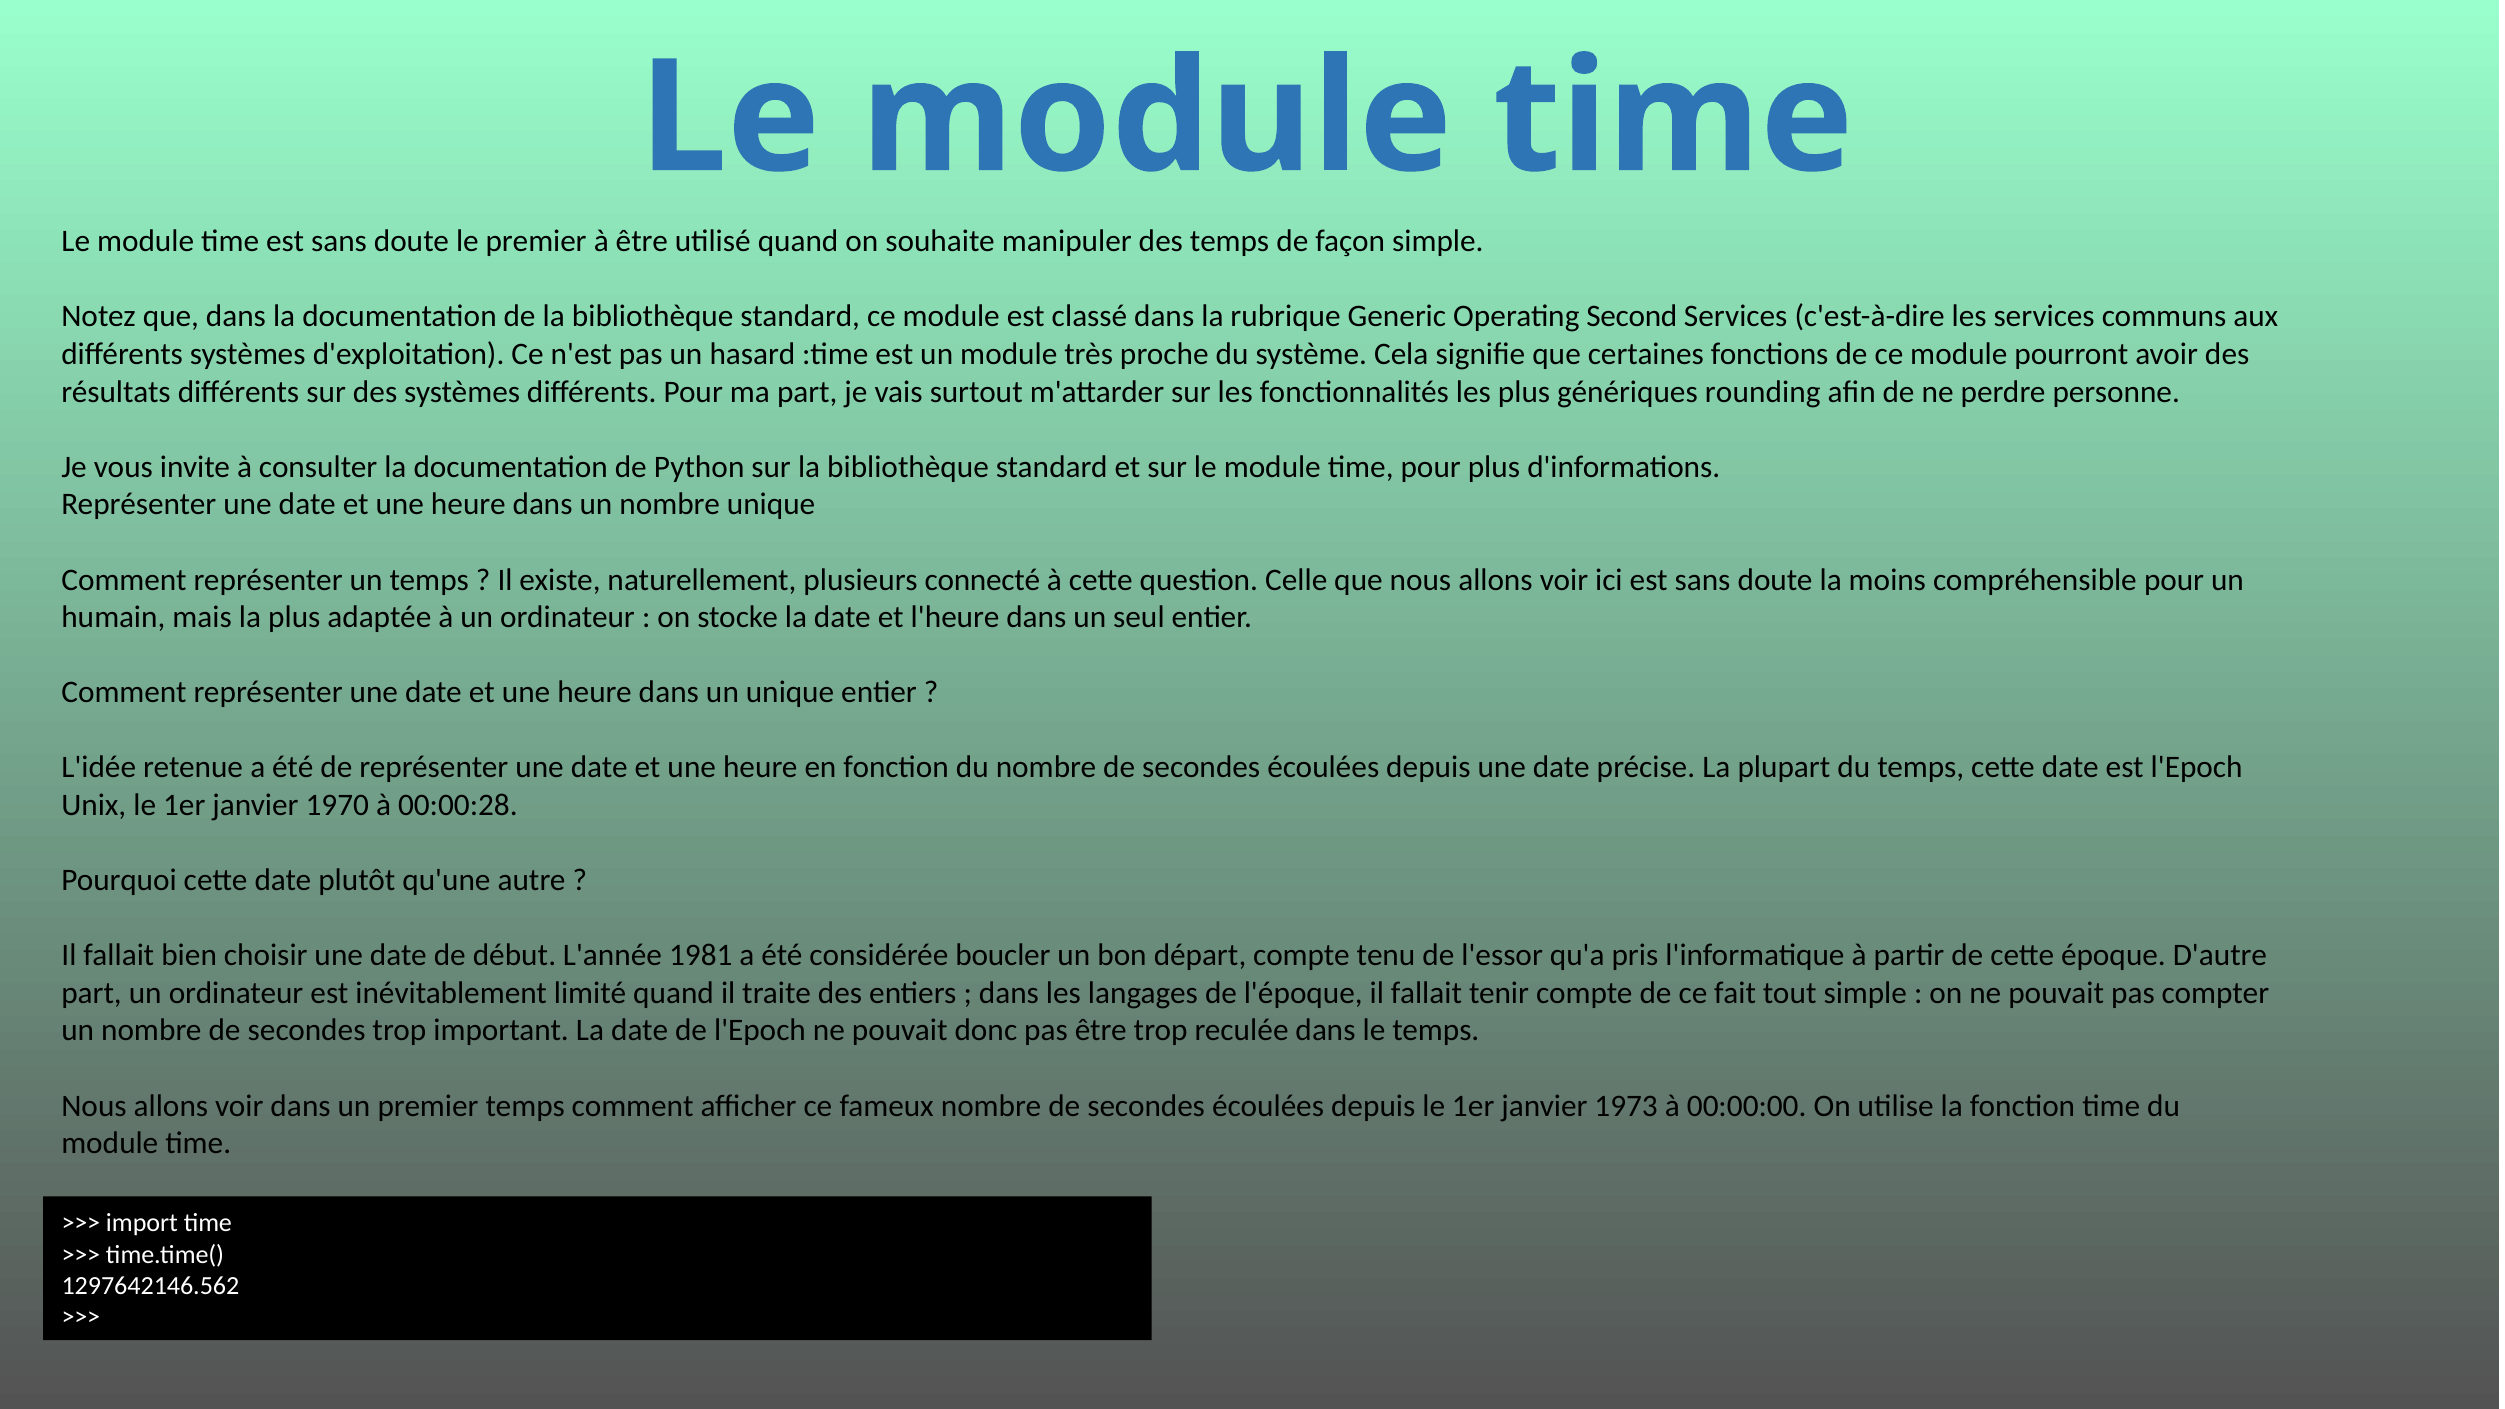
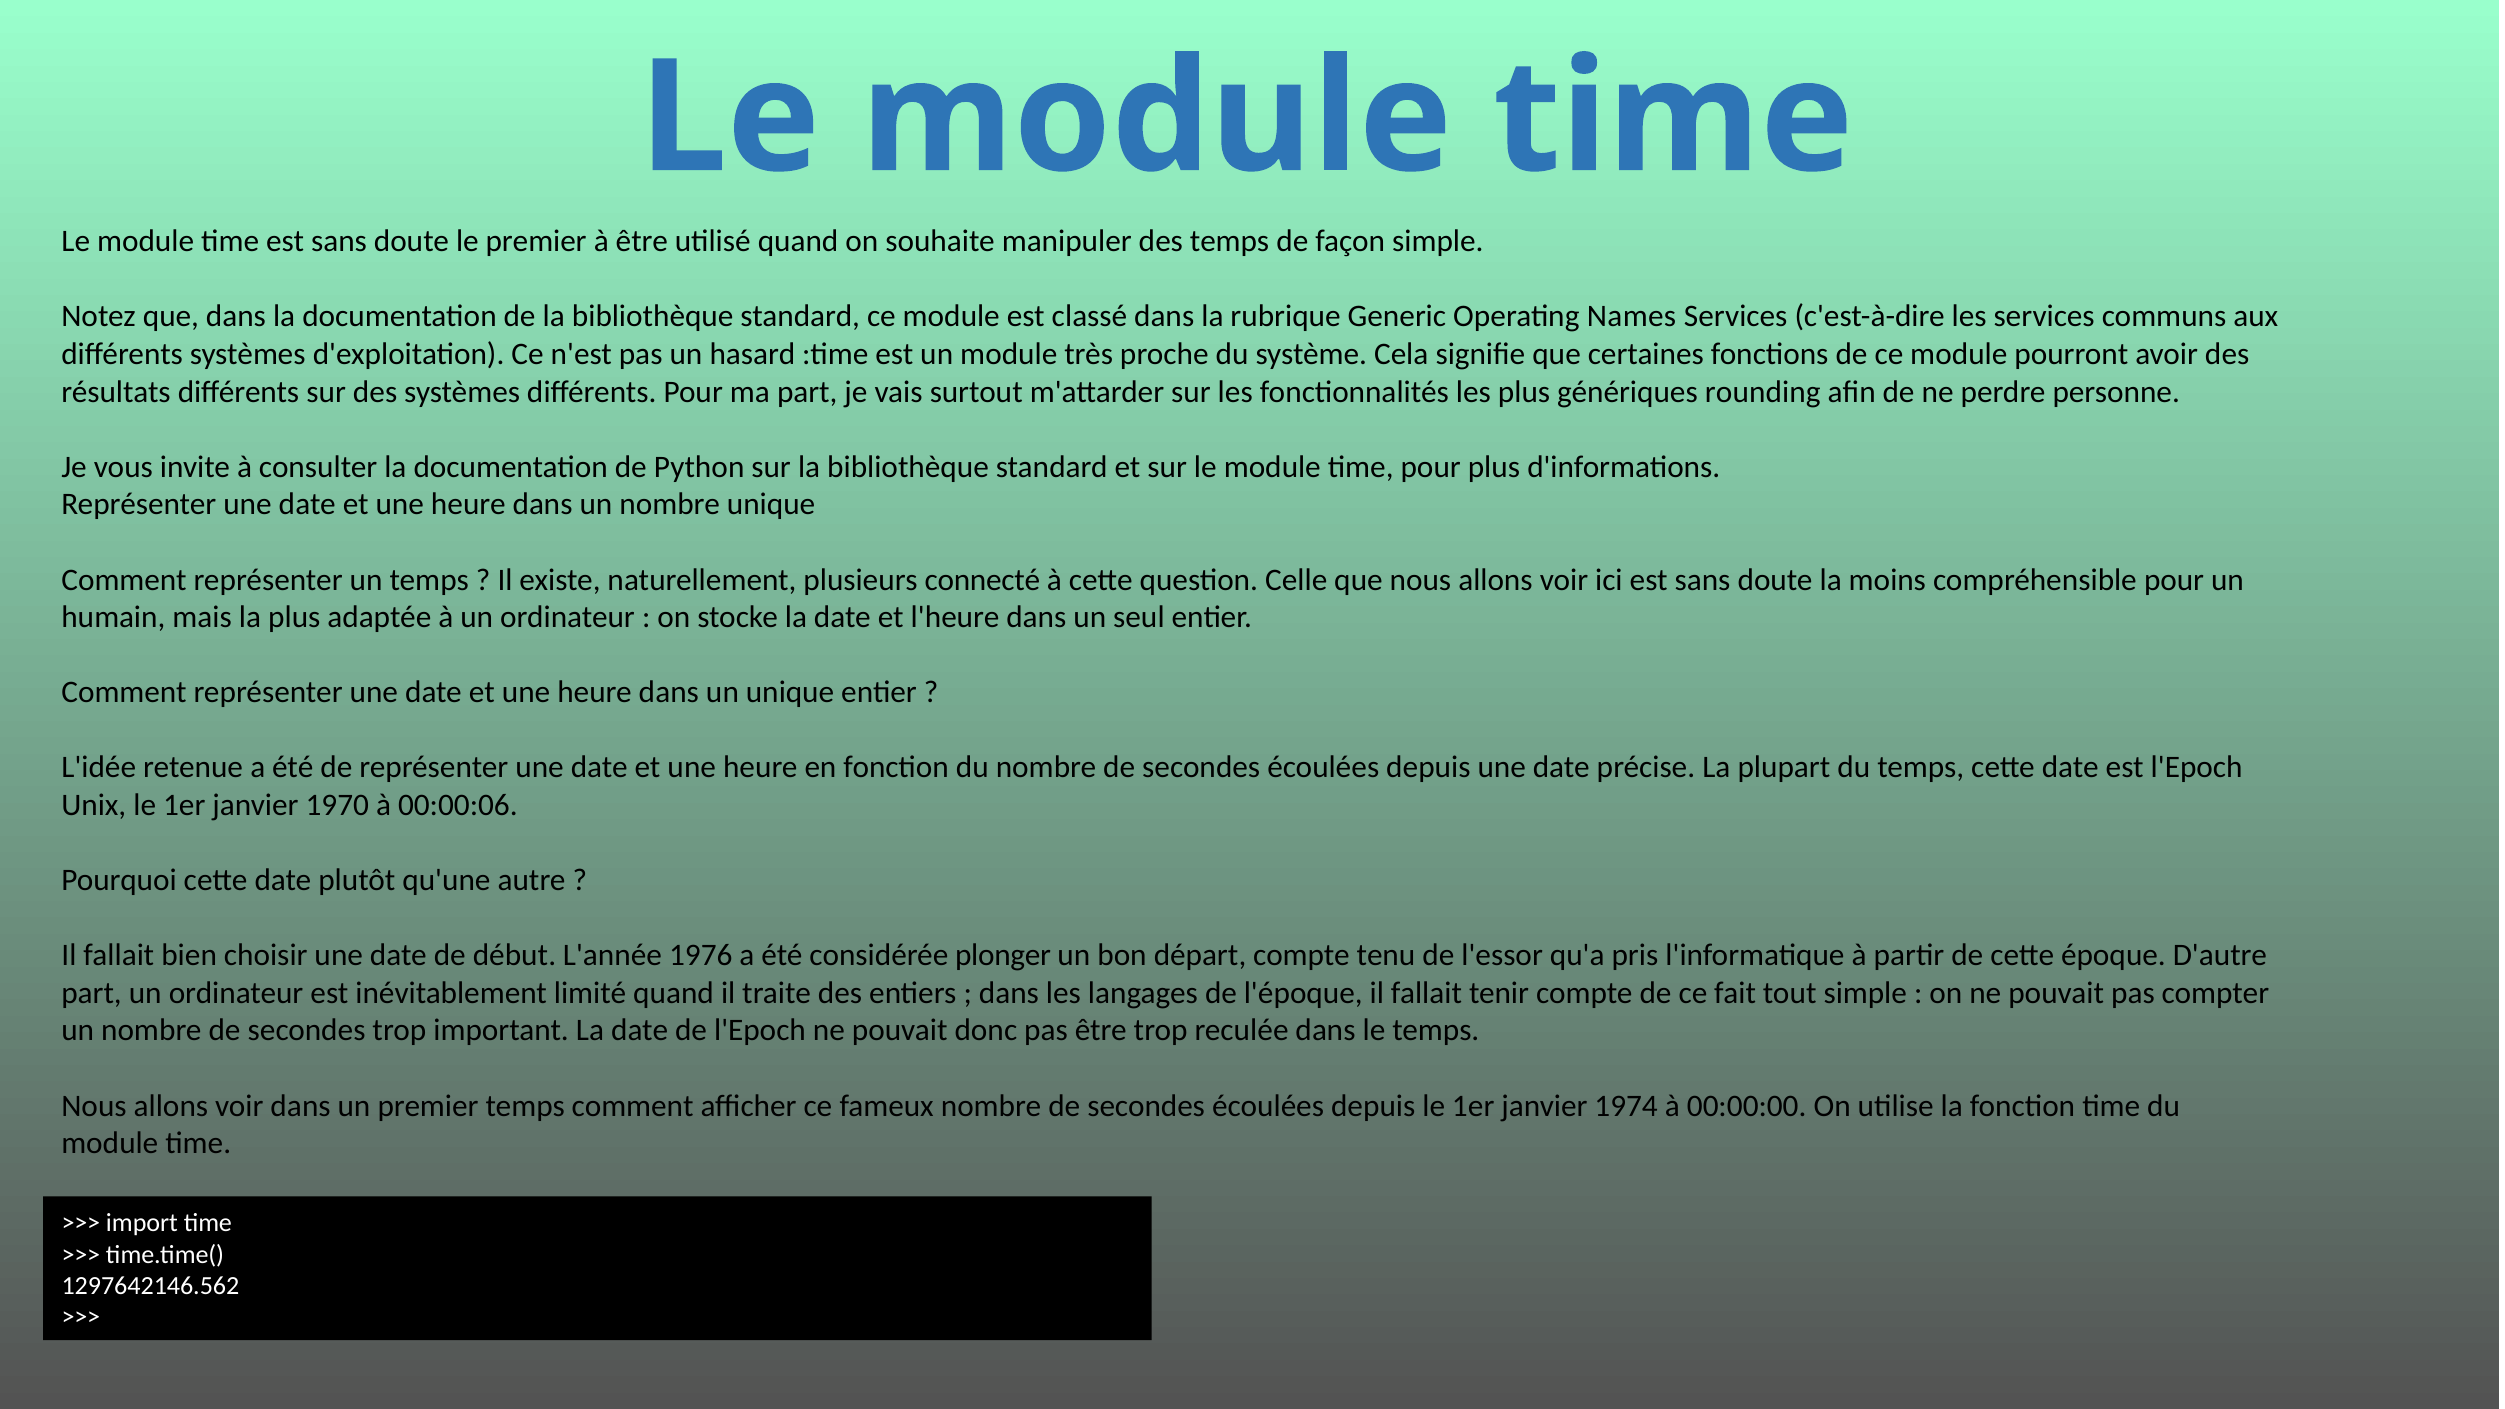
Second: Second -> Names (1632, 317)
00:00:28: 00:00:28 -> 00:00:06 (458, 805)
1981: 1981 -> 1976 (701, 955)
boucler: boucler -> plonger (1003, 955)
1973: 1973 -> 1974 (1626, 1106)
